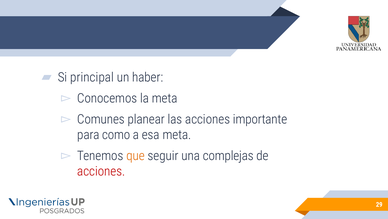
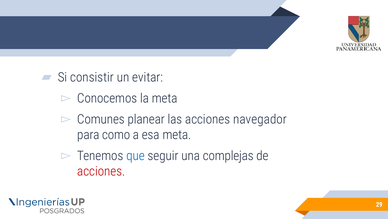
principal: principal -> consistir (92, 77)
haber: haber -> evitar (148, 77)
importante: importante -> navegador (260, 119)
que colour: orange -> blue (136, 155)
